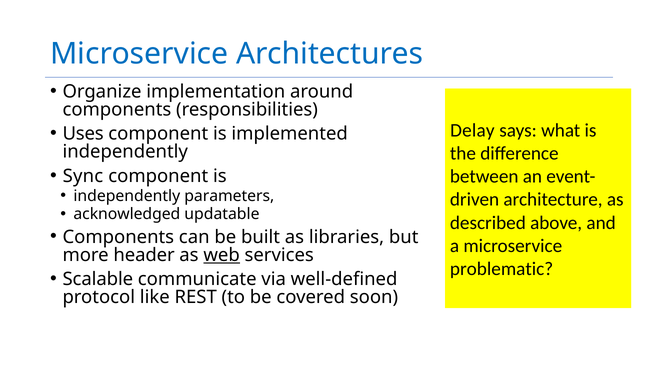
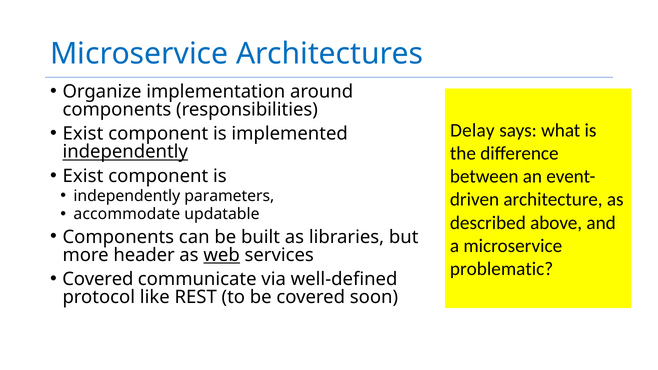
Uses: Uses -> Exist (83, 134)
independently underline: none -> present (125, 152)
Sync: Sync -> Exist (83, 176)
acknowledged: acknowledged -> accommodate (127, 214)
Scalable: Scalable -> Covered (98, 279)
